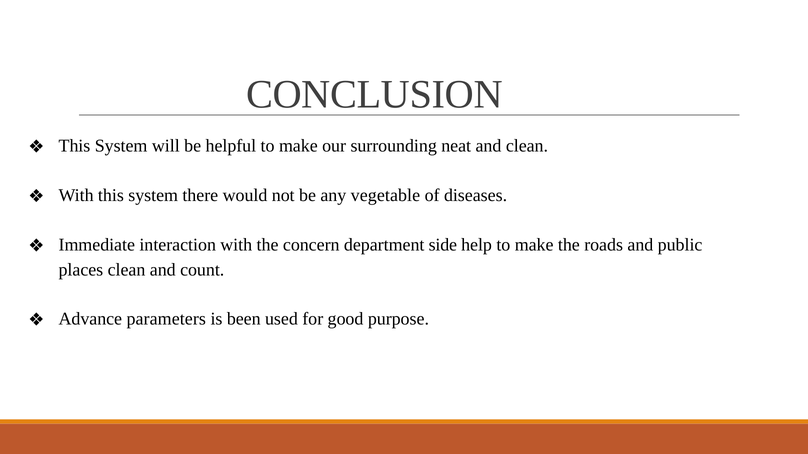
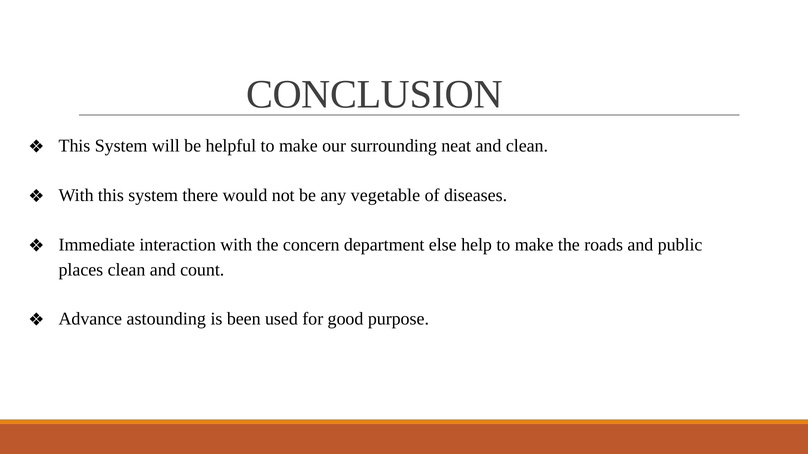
side: side -> else (443, 245)
parameters: parameters -> astounding (166, 319)
